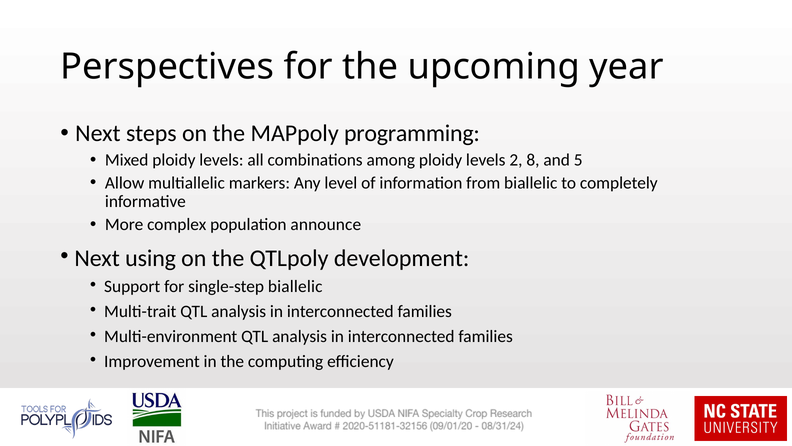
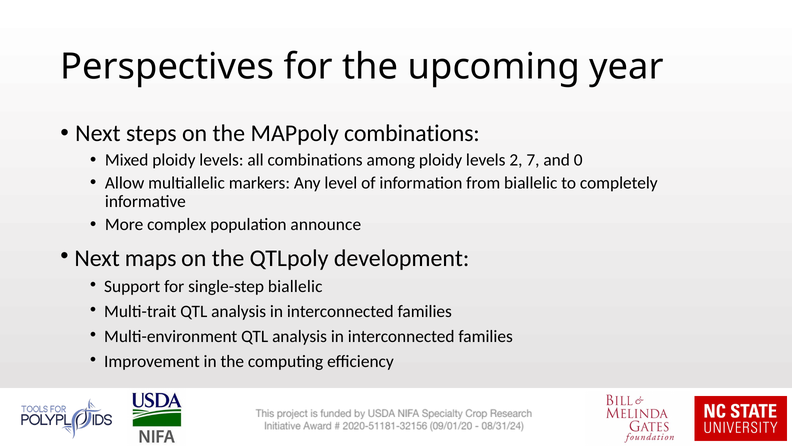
MAPpoly programming: programming -> combinations (412, 133)
8: 8 -> 7 (533, 160)
5: 5 -> 0 (578, 160)
using: using -> maps (151, 258)
